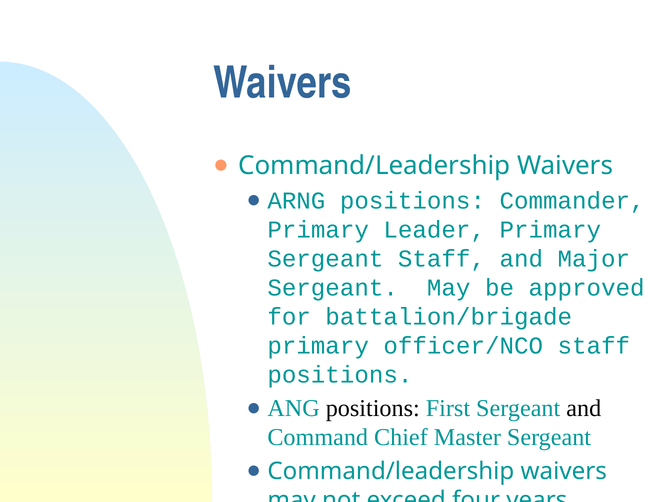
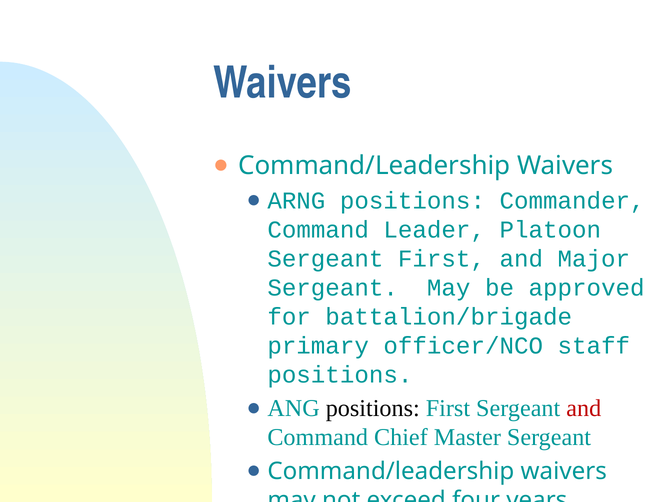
Primary: Primary -> Command (318, 230)
Leader Primary: Primary -> Platoon (550, 230)
Sergeant Staff: Staff -> First (441, 258)
and colour: black -> red (584, 408)
